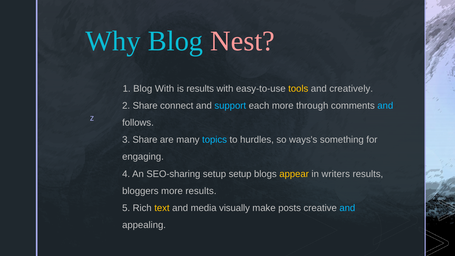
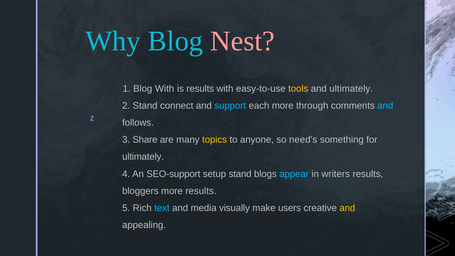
and creatively: creatively -> ultimately (351, 89)
2 Share: Share -> Stand (145, 106)
topics colour: light blue -> yellow (215, 140)
hurdles: hurdles -> anyone (257, 140)
ways's: ways's -> need's (303, 140)
engaging: engaging -> ultimately (143, 157)
SEO-sharing: SEO-sharing -> SEO-support (173, 174)
setup setup: setup -> stand (240, 174)
appear colour: yellow -> light blue (294, 174)
text colour: yellow -> light blue (162, 208)
posts: posts -> users (290, 208)
and colour: light blue -> yellow (347, 208)
